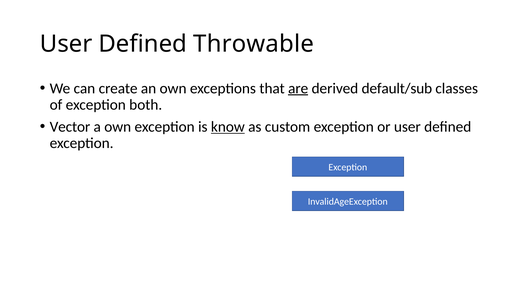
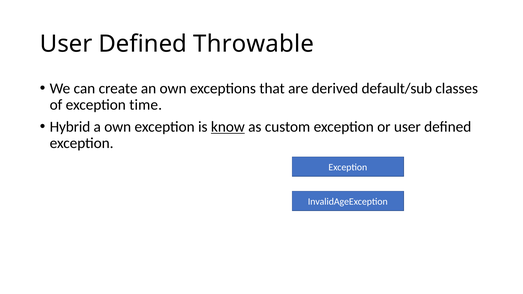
are underline: present -> none (298, 88)
both: both -> time (146, 105)
Vector: Vector -> Hybrid (70, 127)
